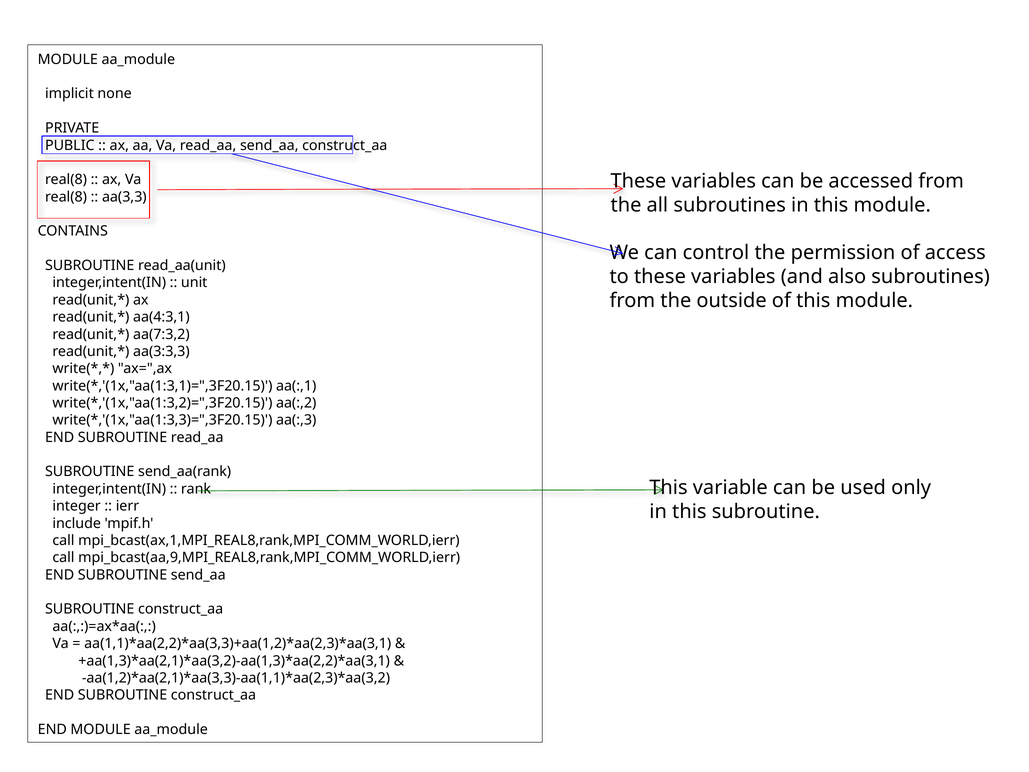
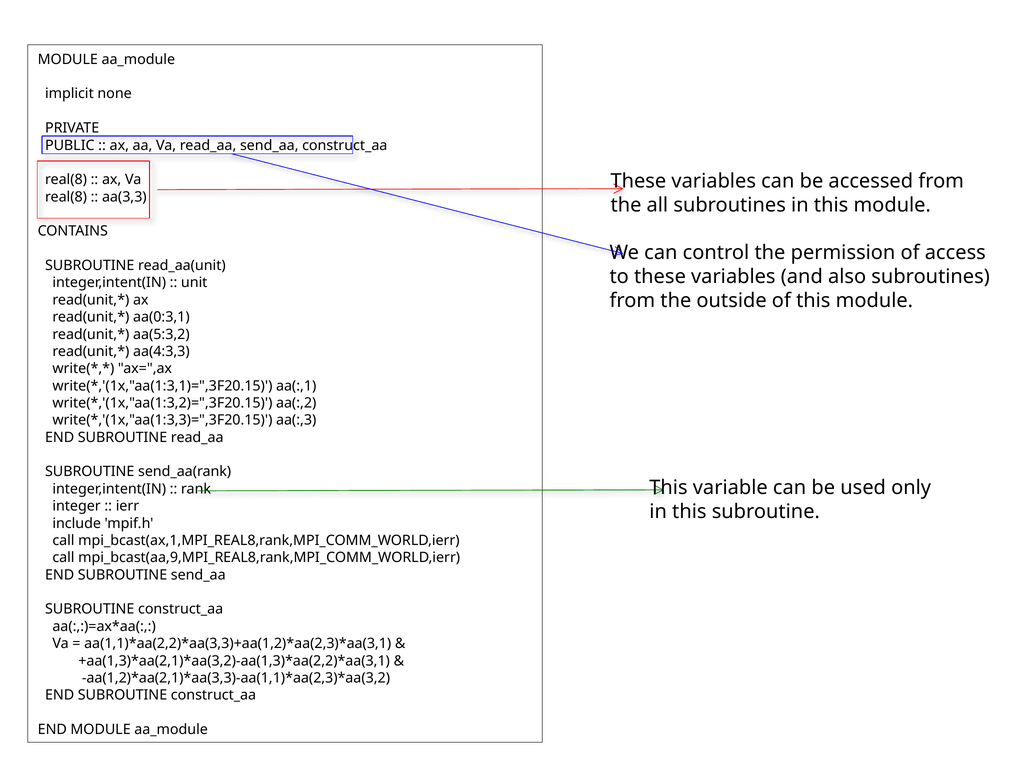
aa(4:3,1: aa(4:3,1 -> aa(0:3,1 (161, 317)
aa(7:3,2: aa(7:3,2 -> aa(5:3,2 (161, 334)
aa(3:3,3: aa(3:3,3 -> aa(4:3,3 (161, 351)
